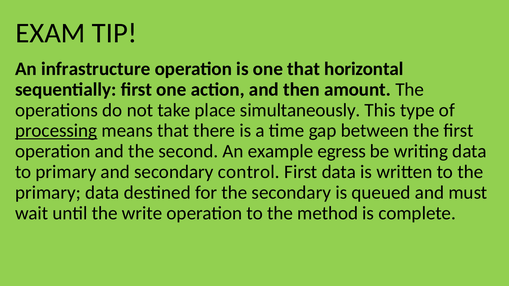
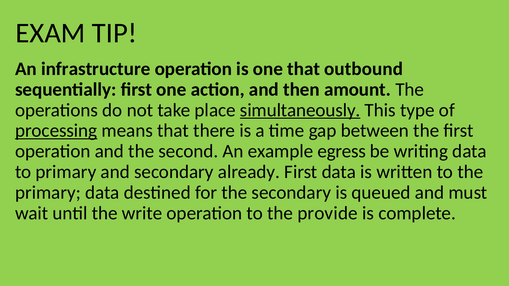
horizontal: horizontal -> outbound (364, 69)
simultaneously underline: none -> present (300, 110)
control: control -> already (249, 172)
method: method -> provide (328, 213)
